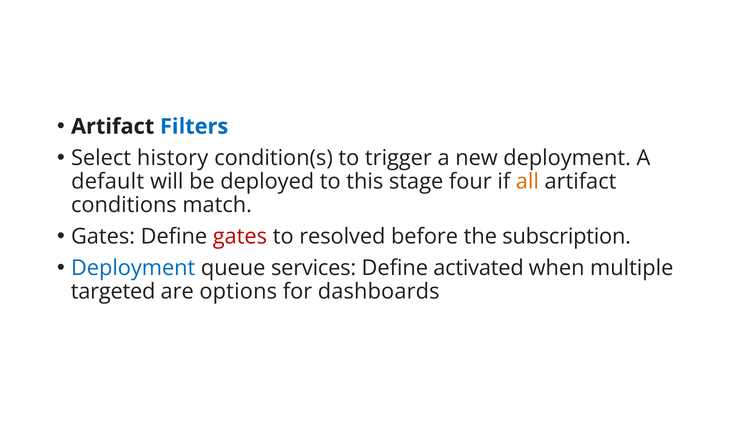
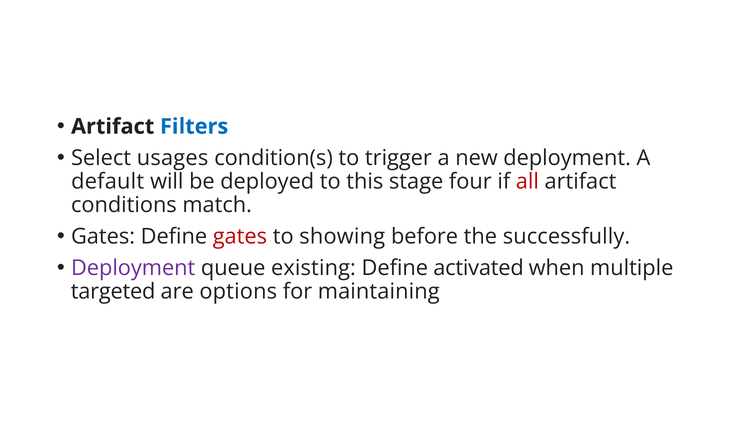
history: history -> usages (173, 158)
all colour: orange -> red (527, 181)
resolved: resolved -> showing (342, 236)
subscription: subscription -> successfully (566, 236)
Deployment colour: blue -> purple (133, 268)
services: services -> existing (313, 268)
dashboards: dashboards -> maintaining (379, 291)
